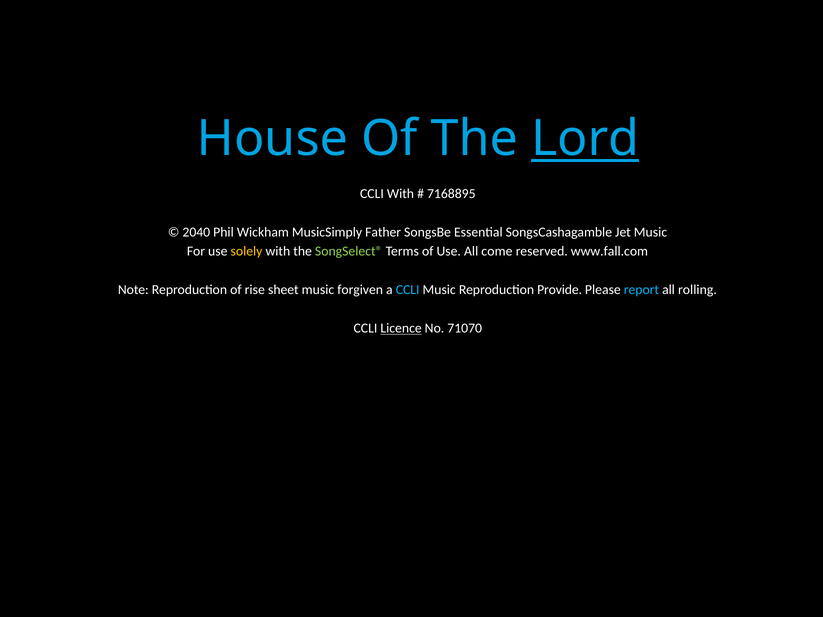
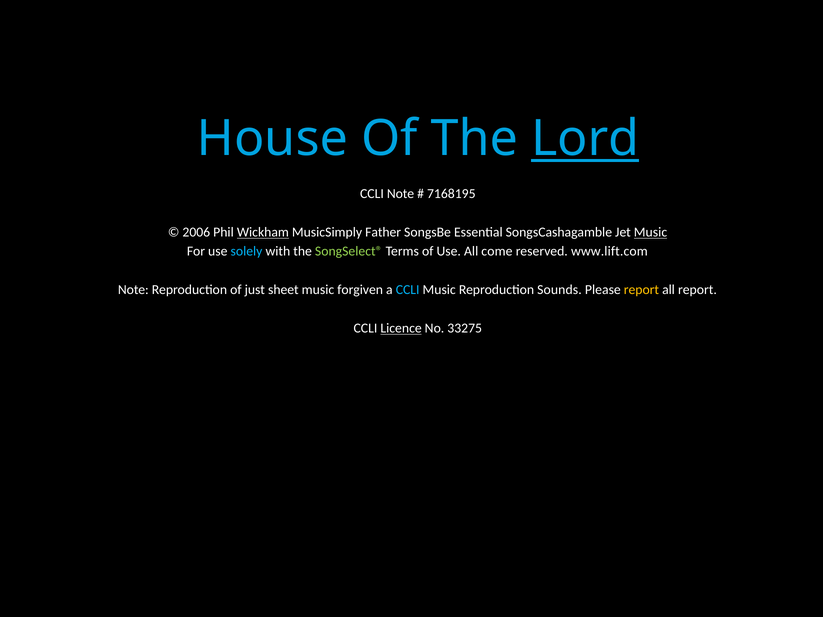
CCLI With: With -> Note (401, 194)
7168895: 7168895 -> 7168195 (451, 194)
2040: 2040 -> 2006 (196, 232)
Wickham underline: none -> present (263, 232)
Music underline: none -> present (651, 232)
solely colour: yellow -> light blue (246, 252)
www.fall.com: www.fall.com -> www.lift.com (609, 252)
rise: rise -> just (255, 290)
Provide: Provide -> Sounds (559, 290)
report colour: light blue -> yellow (641, 290)
all rolling: rolling -> report (697, 290)
71070: 71070 -> 33275 (465, 328)
